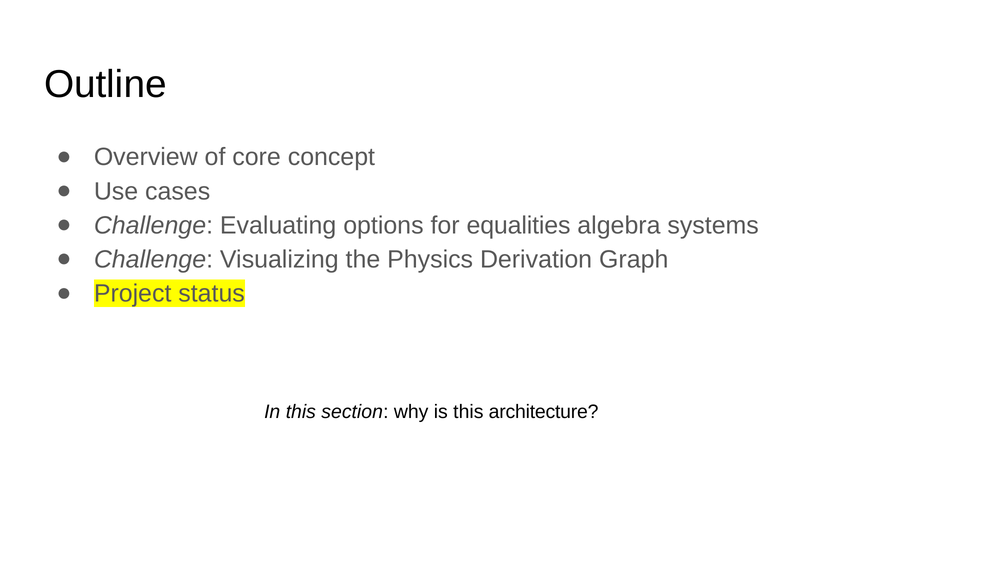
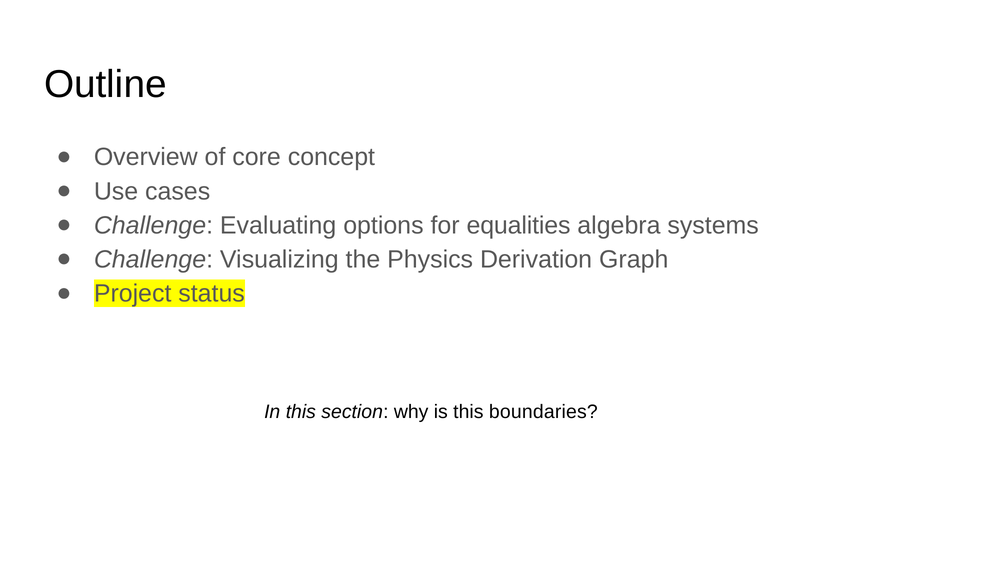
architecture: architecture -> boundaries (543, 411)
